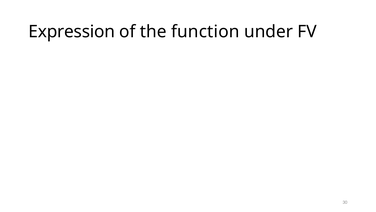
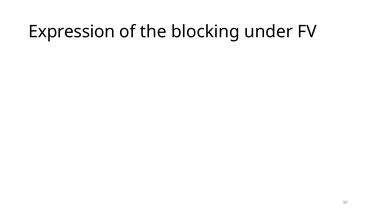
function: function -> blocking (205, 32)
